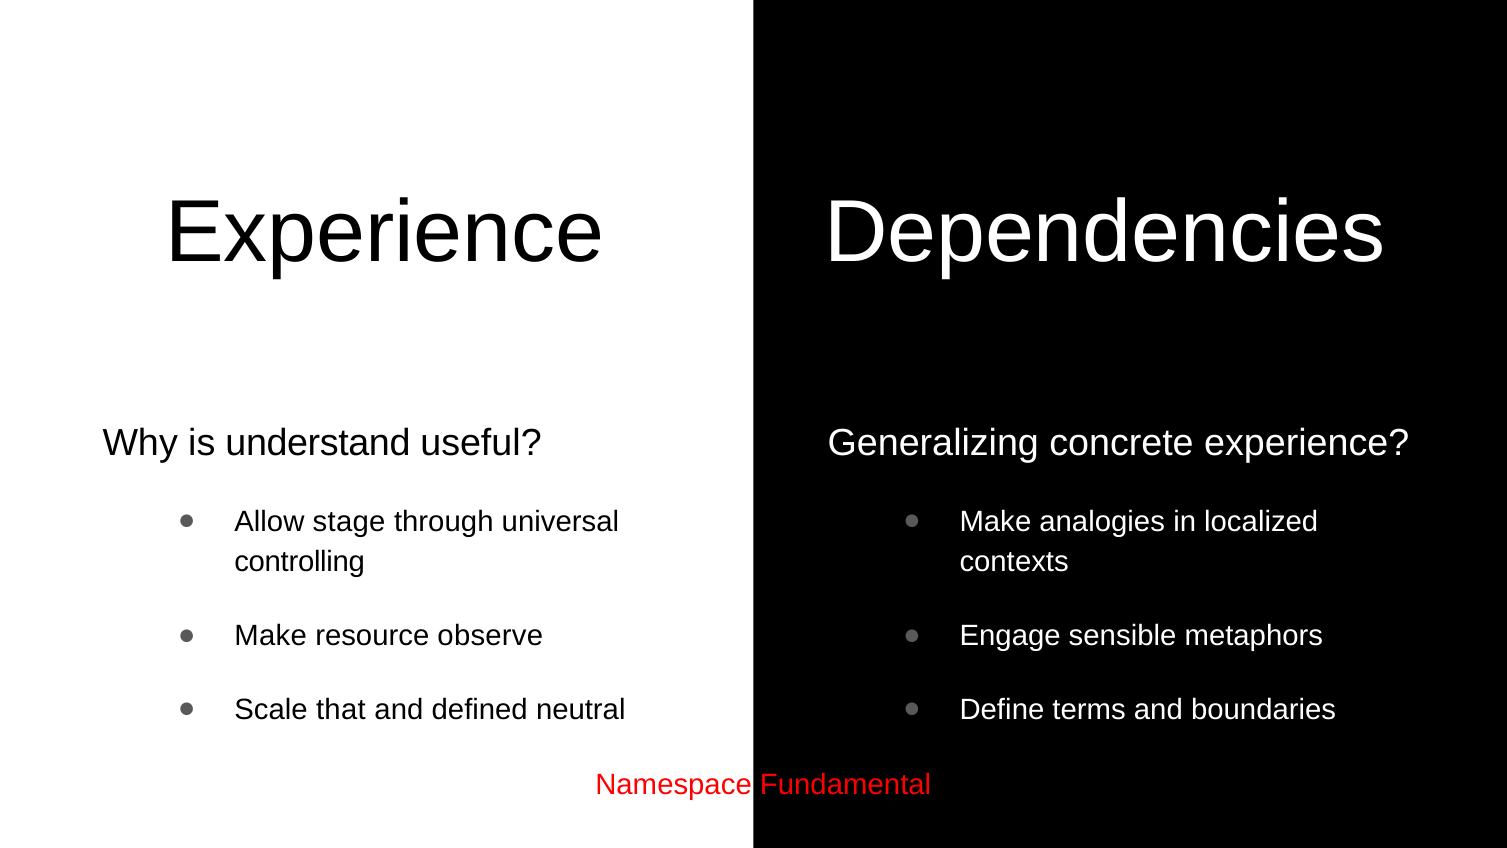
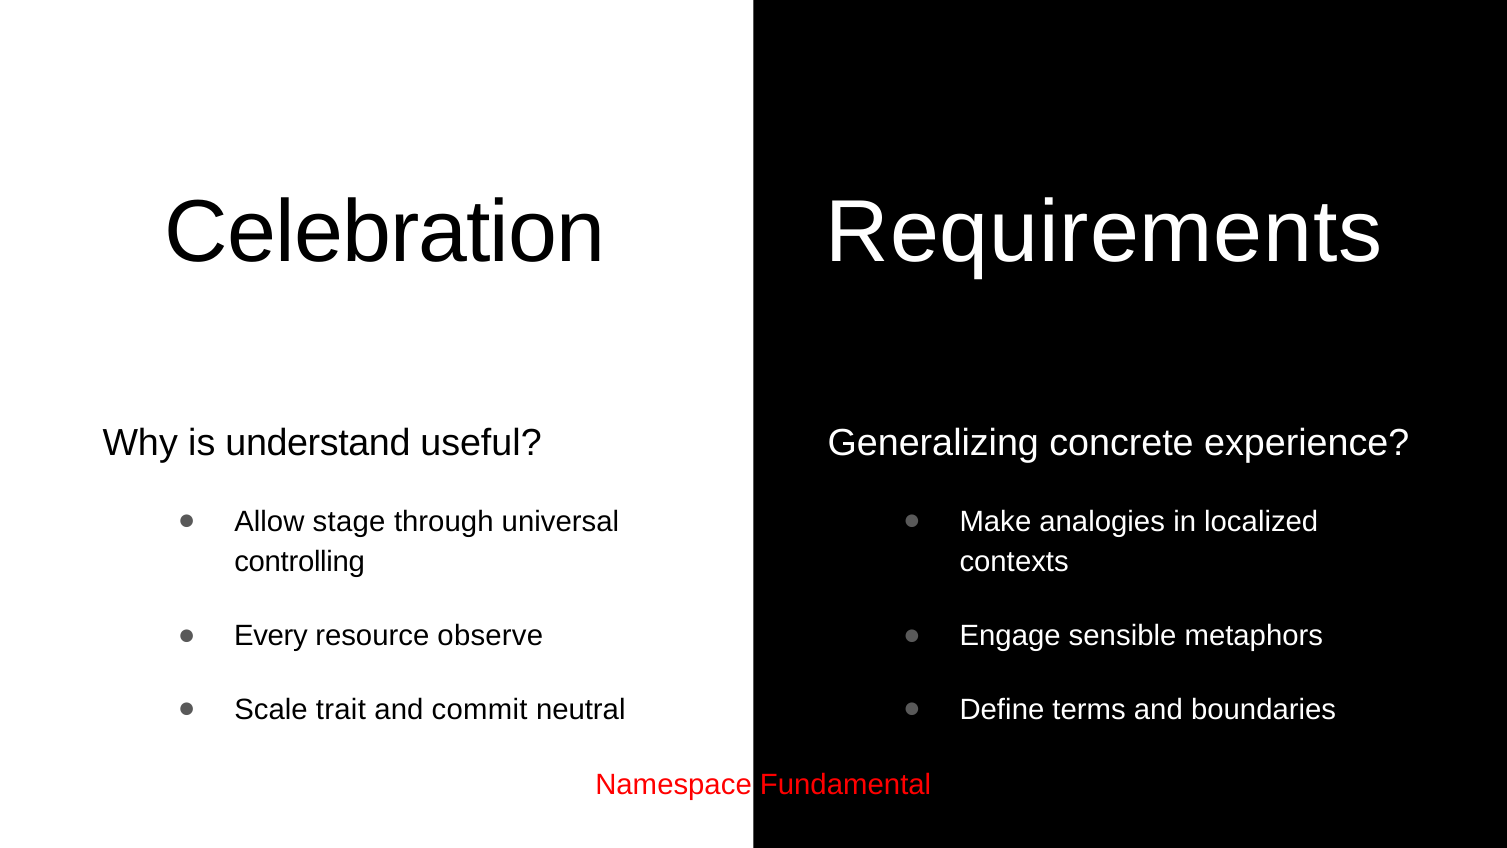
Experience: Experience -> Celebration (385, 232)
Dependencies: Dependencies -> Requirements (1104, 232)
Make: Make -> Every (271, 636)
that: that -> trait (341, 710)
defined: defined -> commit (480, 710)
